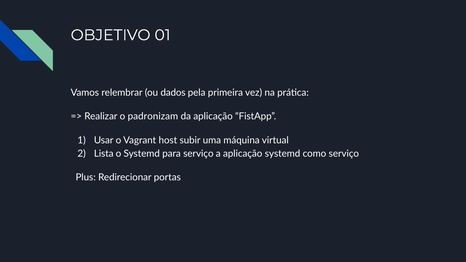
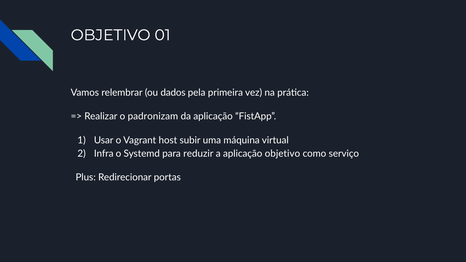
Lista: Lista -> Infra (104, 154)
para serviço: serviço -> reduzir (198, 154)
aplicação systemd: systemd -> objetivo (282, 154)
